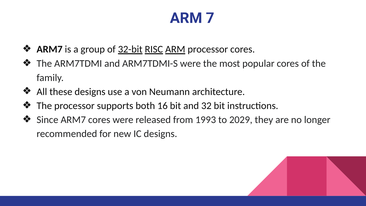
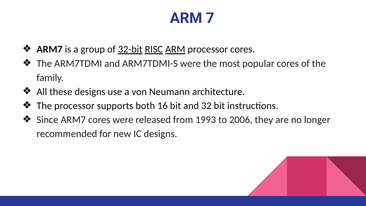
2029: 2029 -> 2006 (241, 120)
